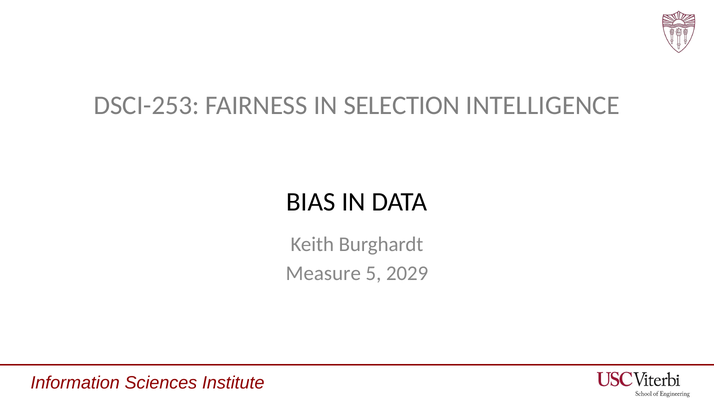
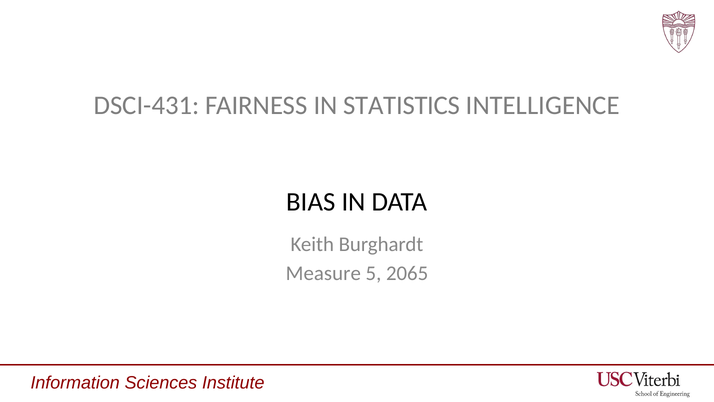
DSCI-253: DSCI-253 -> DSCI-431 (146, 105)
SELECTION: SELECTION -> STATISTICS (402, 105)
2029: 2029 -> 2065 (407, 273)
